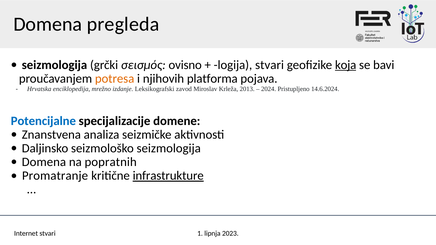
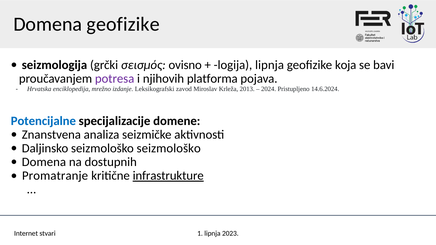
Domena pregleda: pregleda -> geofizike (123, 24)
logija stvari: stvari -> lipnja (270, 65)
koja underline: present -> none (346, 65)
potresa colour: orange -> purple (115, 79)
seizmološko seizmologija: seizmologija -> seizmološko (169, 148)
popratnih: popratnih -> dostupnih (111, 162)
